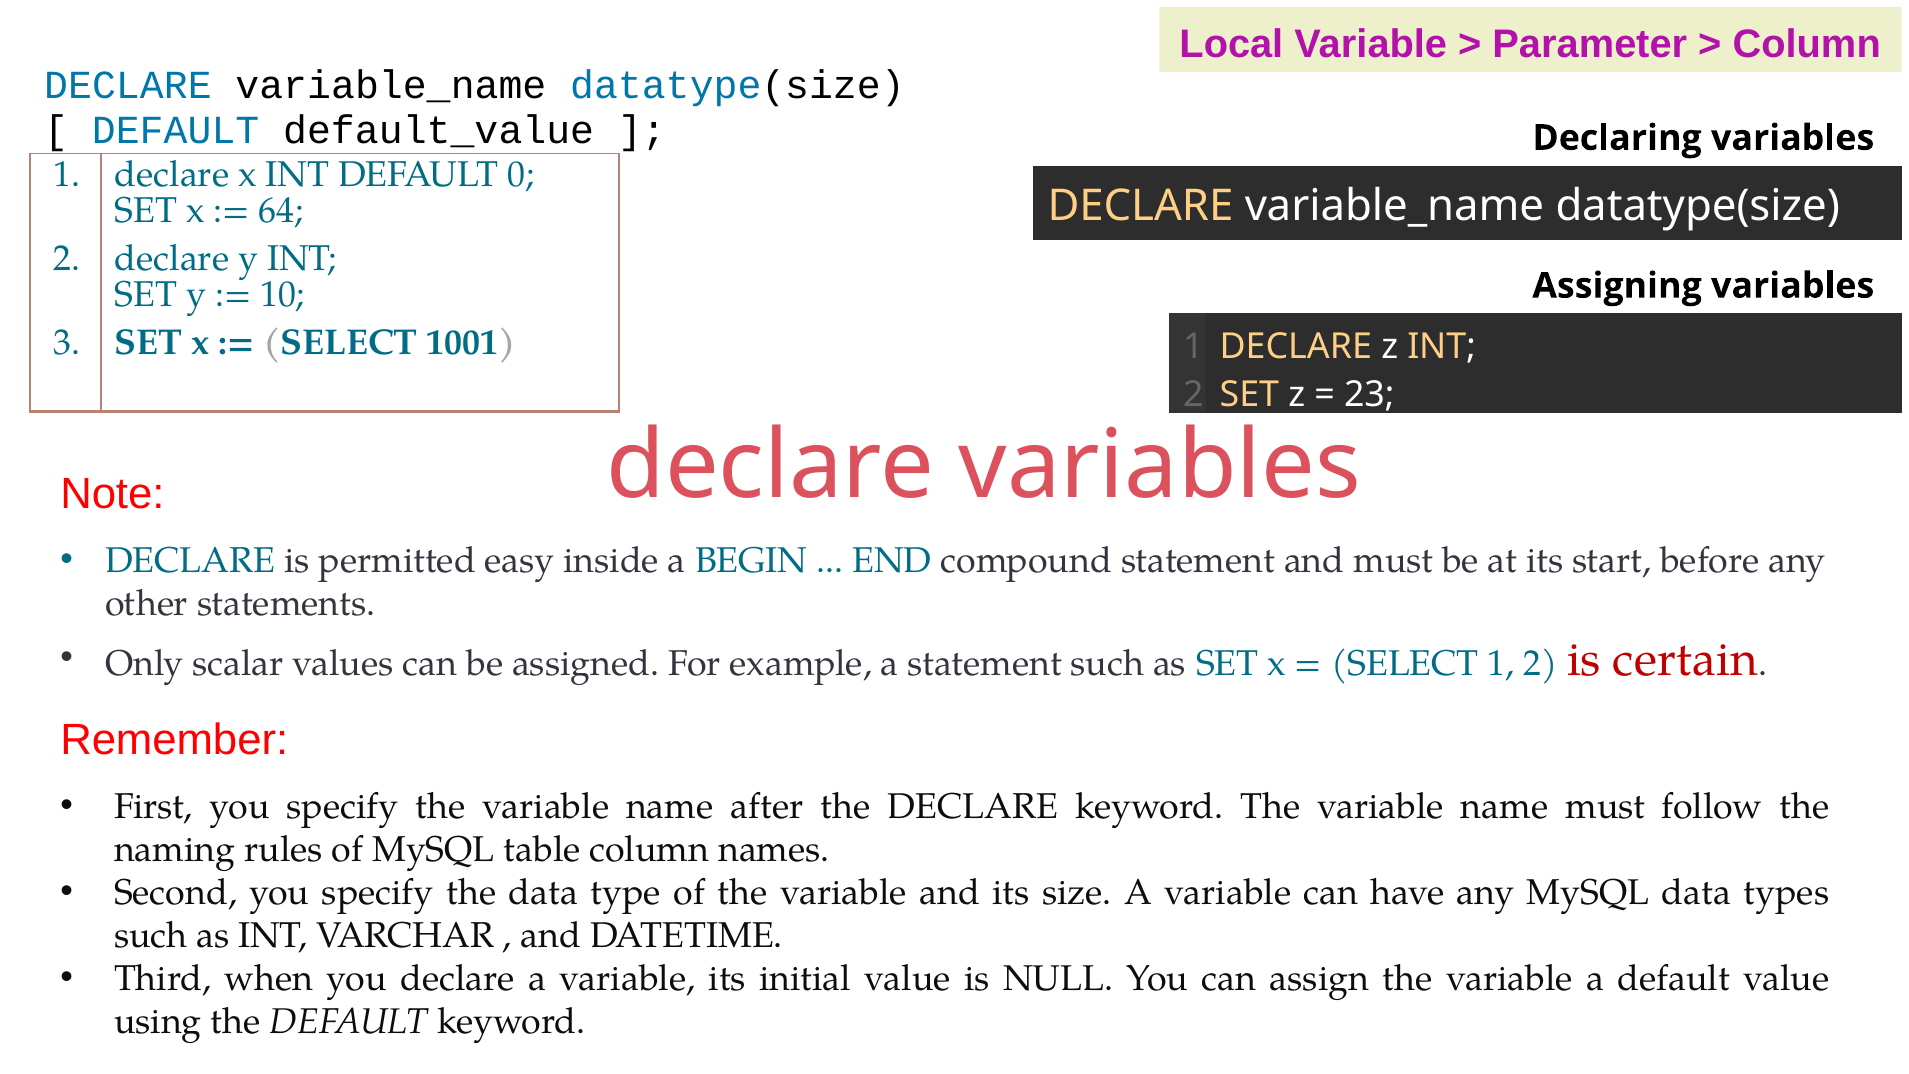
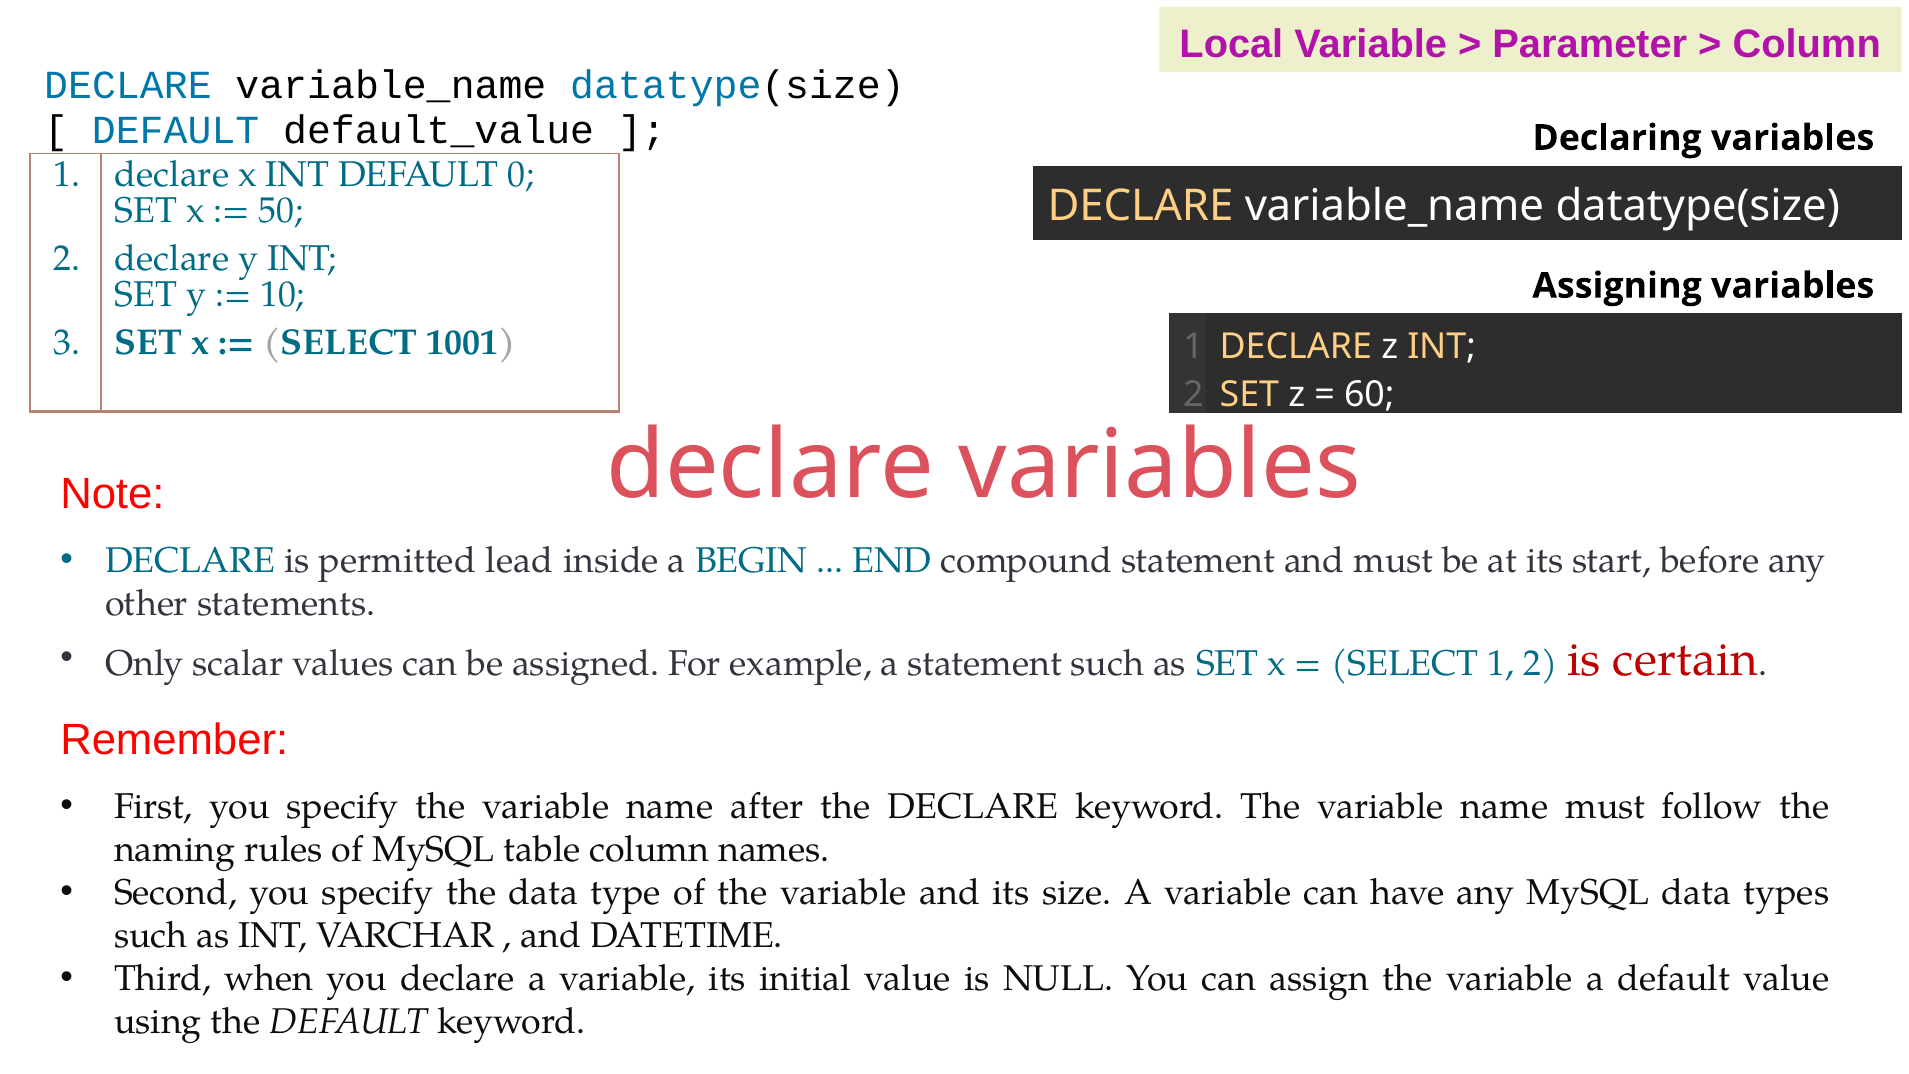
64: 64 -> 50 (281, 211)
23: 23 -> 60 (1369, 395)
easy: easy -> lead (520, 560)
